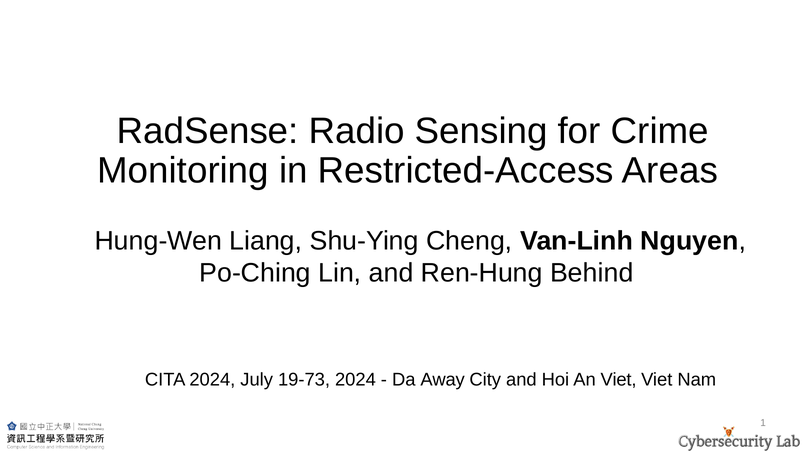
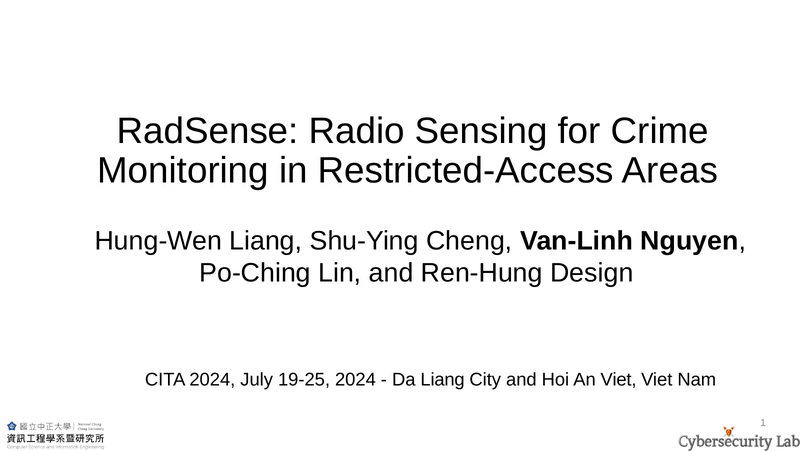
Behind: Behind -> Design (592, 273)
19-73: 19-73 -> 19-25 (304, 380)
Da Away: Away -> Liang (443, 380)
